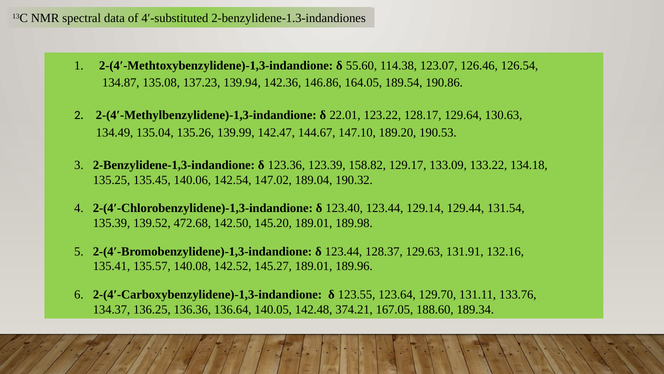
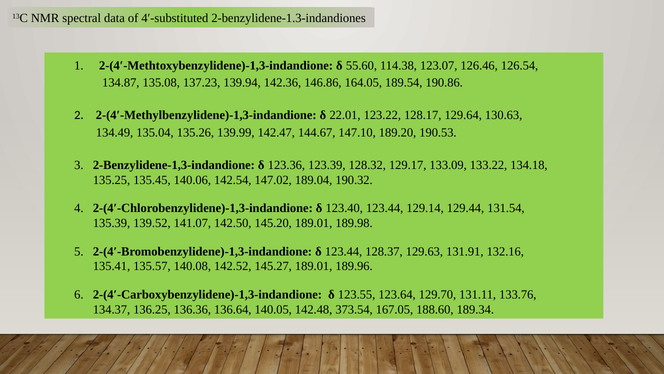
158.82: 158.82 -> 128.32 (367, 165)
472.68: 472.68 -> 141.07 (192, 223)
374.21: 374.21 -> 373.54 (354, 309)
